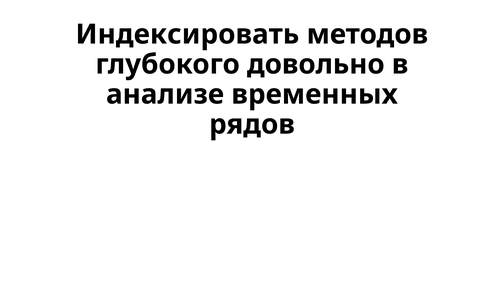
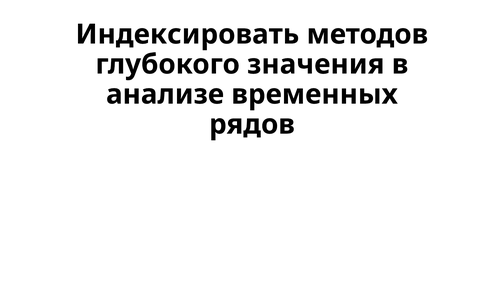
довольно: довольно -> значения (316, 65)
